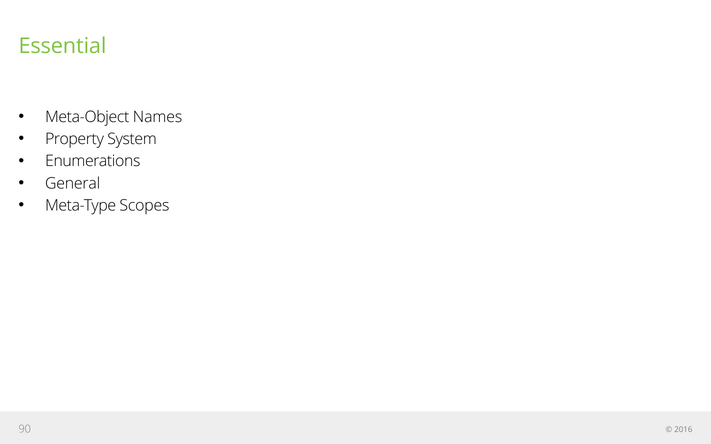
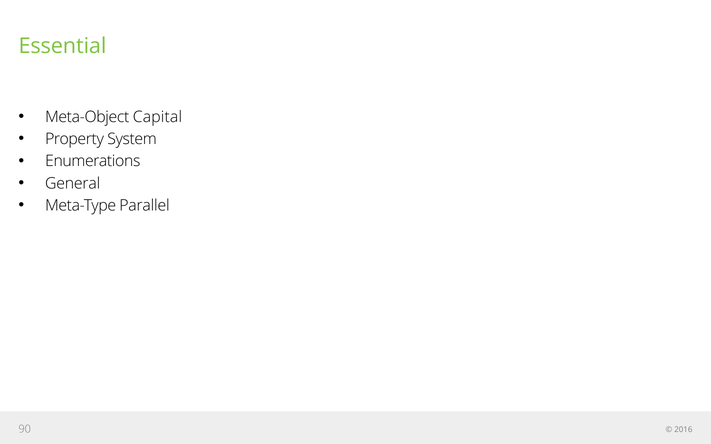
Names: Names -> Capital (157, 117)
Scopes: Scopes -> Parallel (144, 206)
